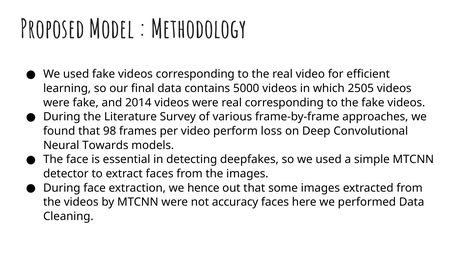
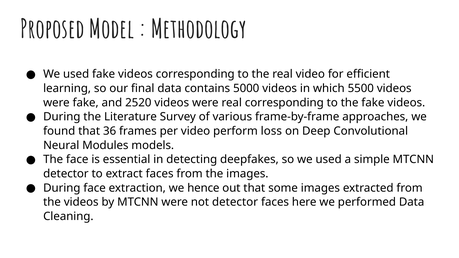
2505: 2505 -> 5500 (361, 88)
2014: 2014 -> 2520 (138, 103)
98: 98 -> 36 (110, 131)
Towards: Towards -> Modules (105, 145)
not accuracy: accuracy -> detector (235, 202)
